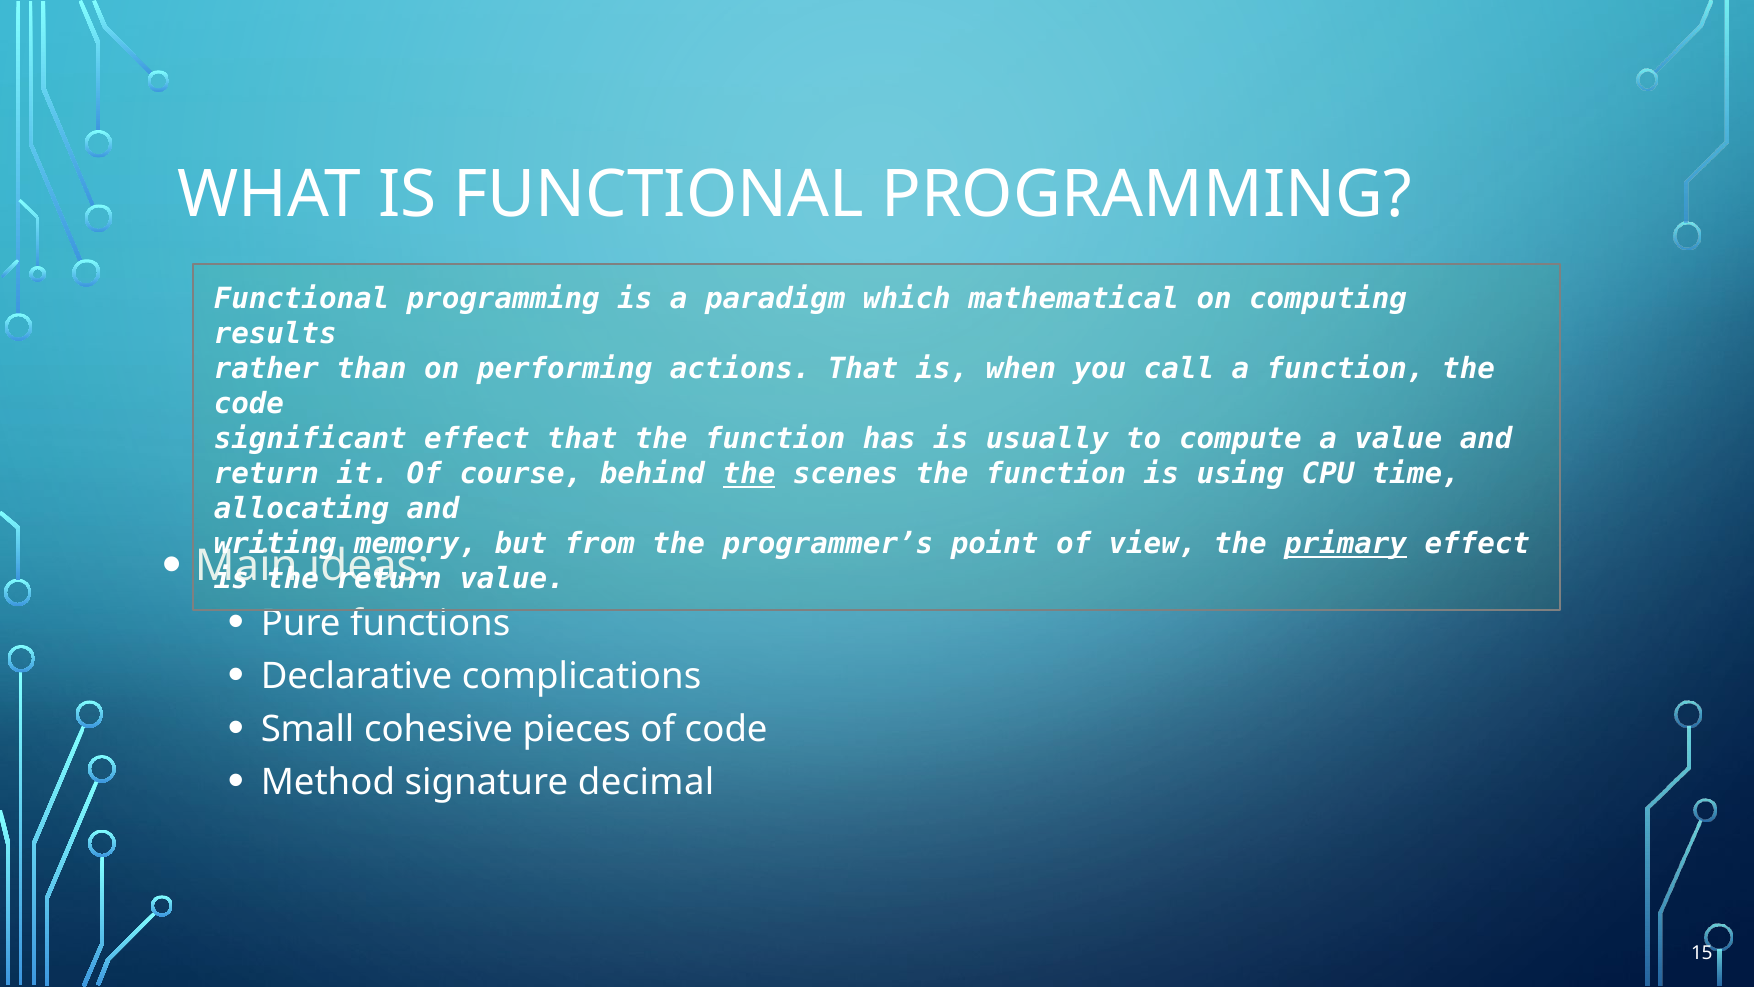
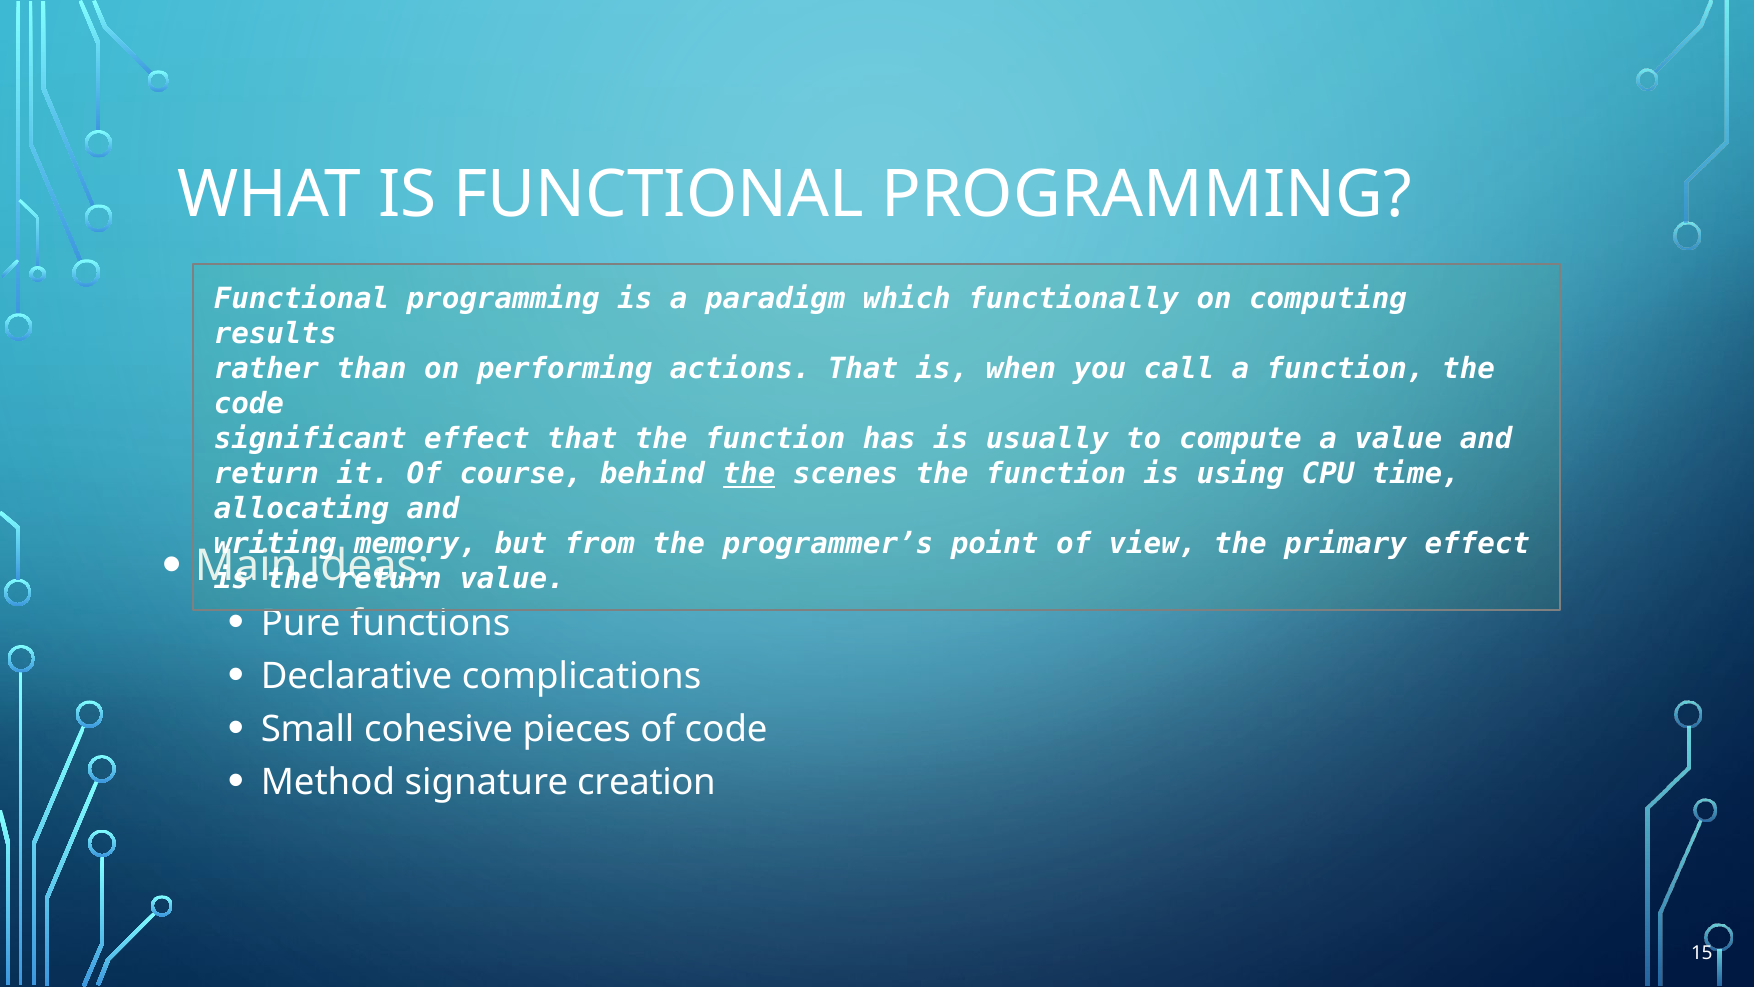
mathematical: mathematical -> functionally (1074, 299)
primary underline: present -> none (1346, 544)
decimal: decimal -> creation (646, 782)
